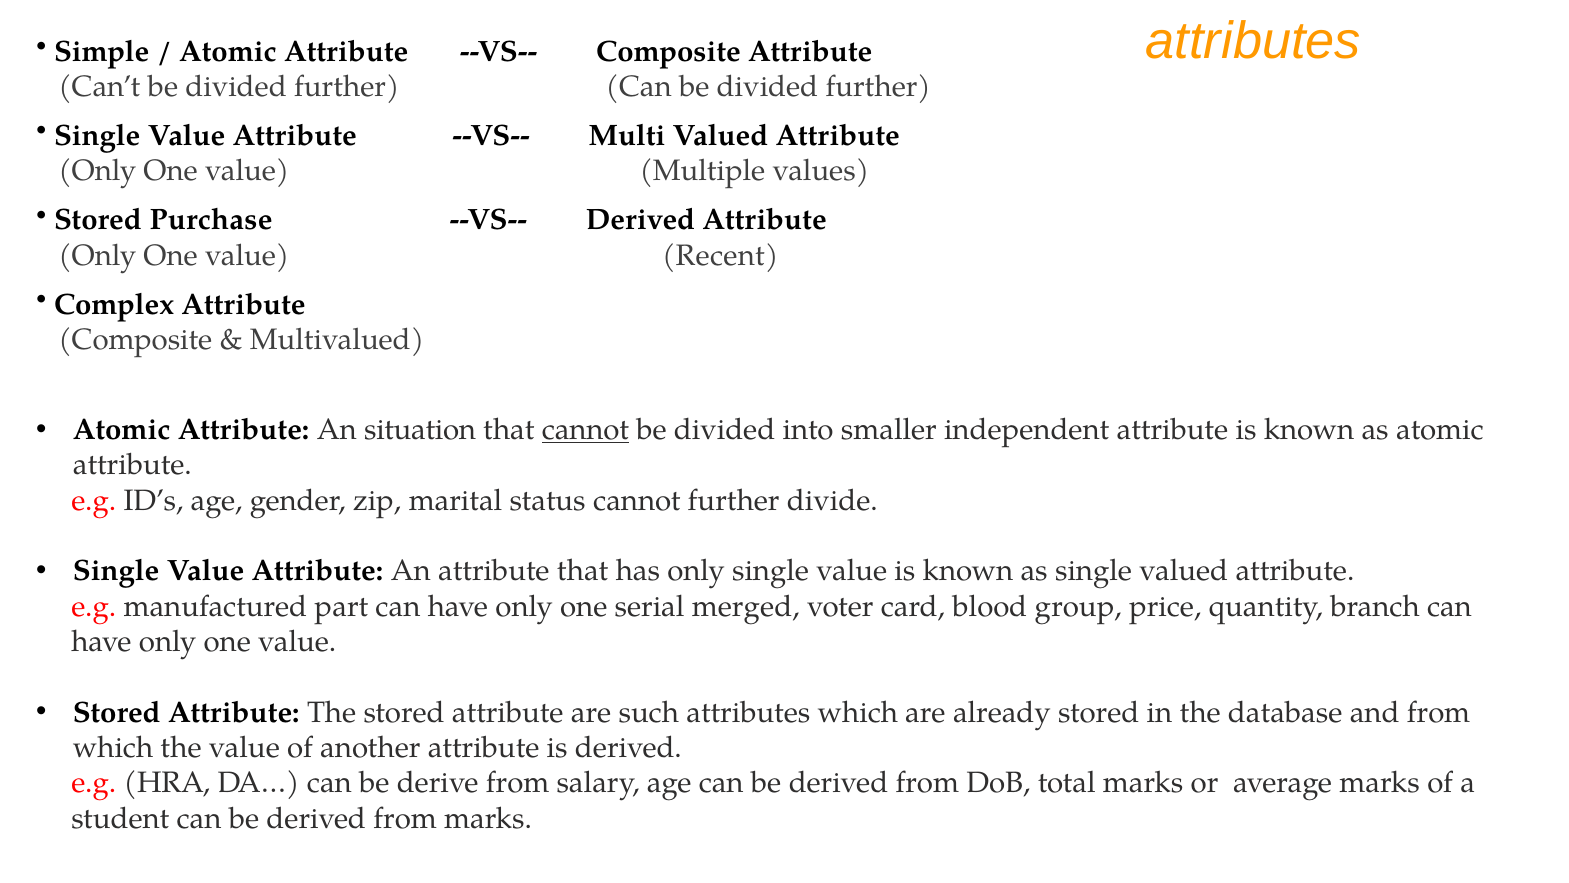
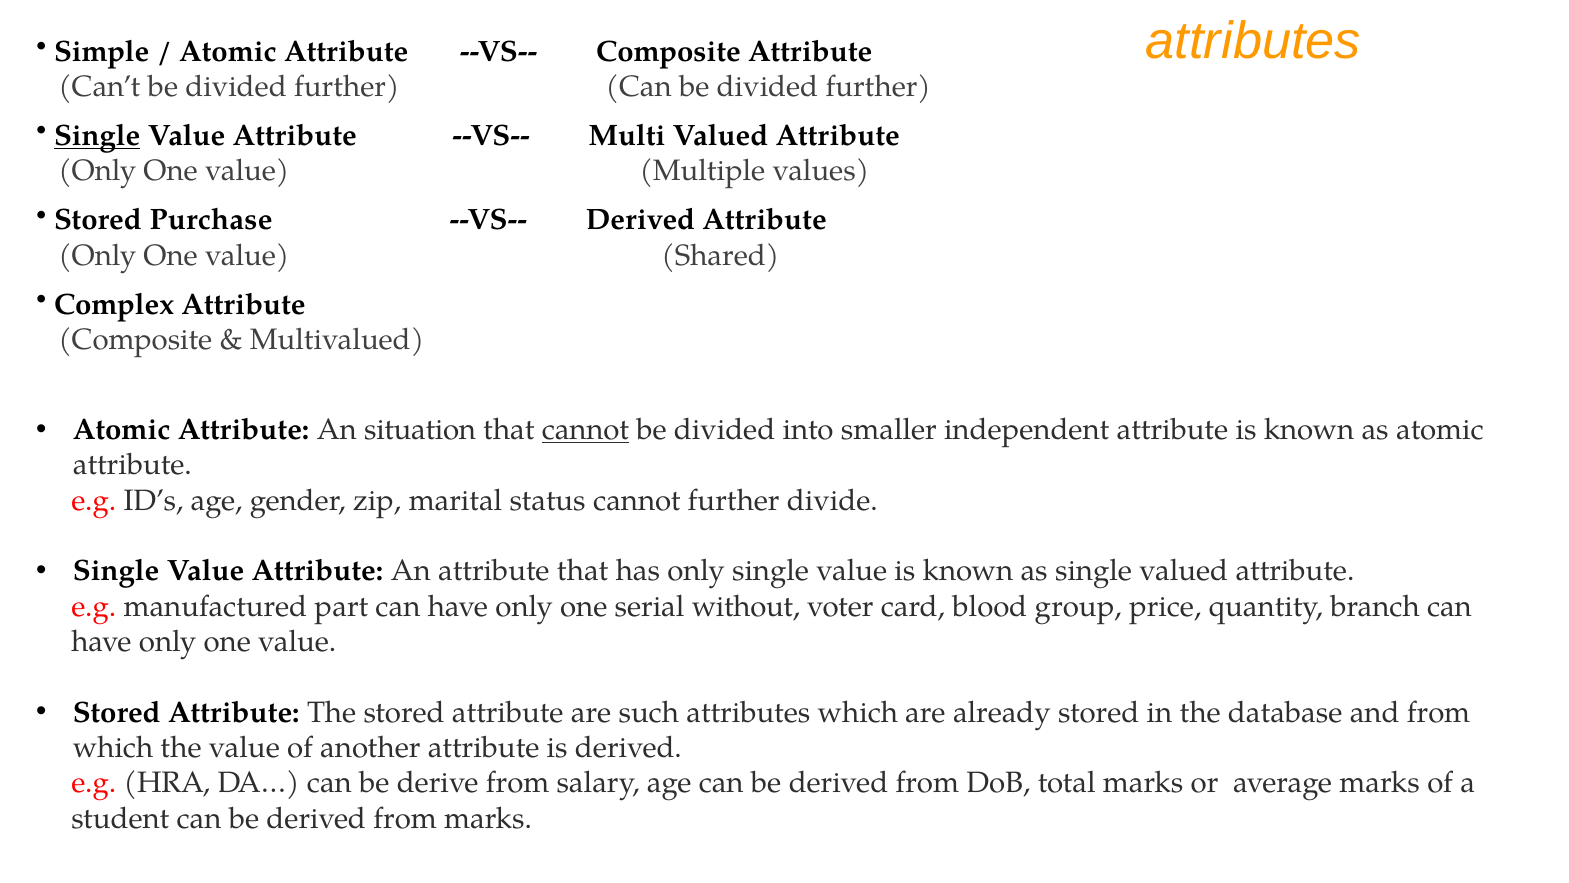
Single underline: none -> present (97, 136)
Recent: Recent -> Shared (720, 255)
merged: merged -> without (746, 606)
